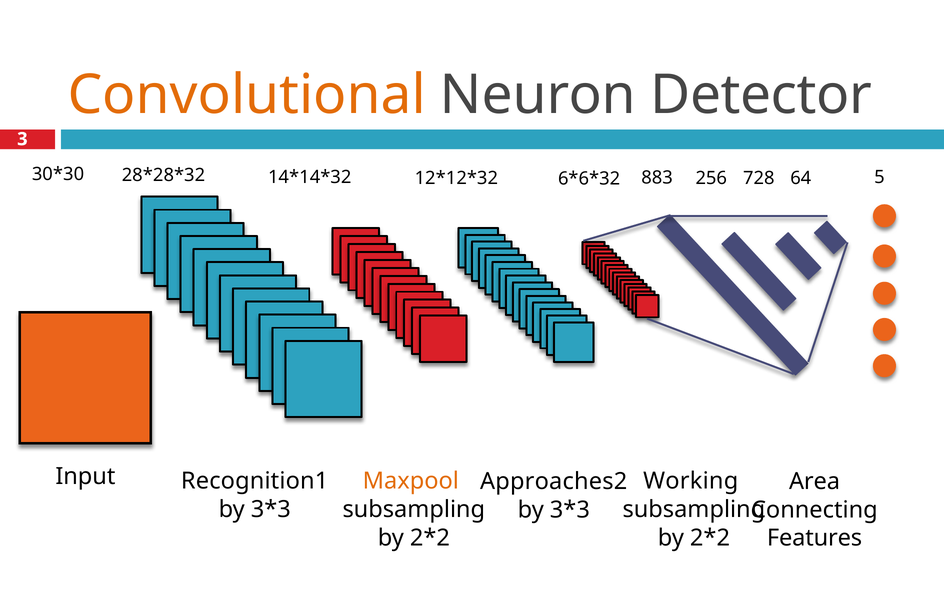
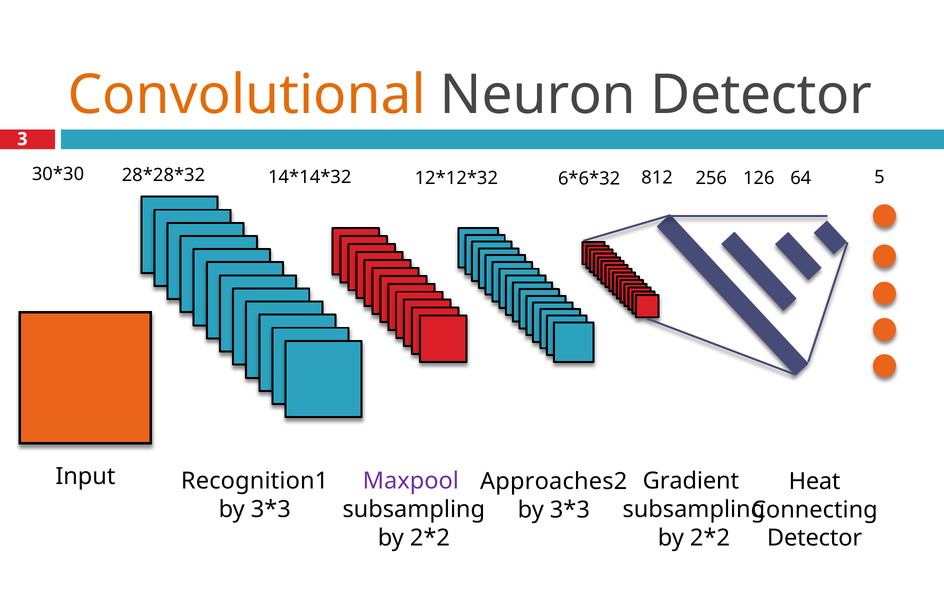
883: 883 -> 812 (657, 178)
728: 728 -> 126 (759, 178)
Maxpool colour: orange -> purple (411, 481)
Working: Working -> Gradient (691, 481)
Area: Area -> Heat (815, 481)
Features: Features -> Detector (815, 538)
